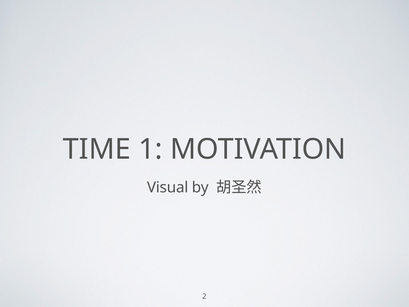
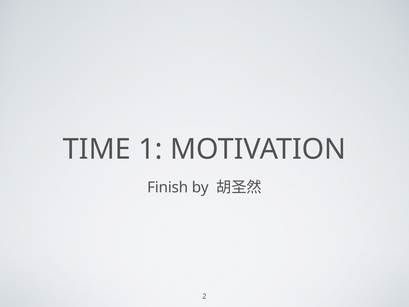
Visual: Visual -> Finish (168, 187)
